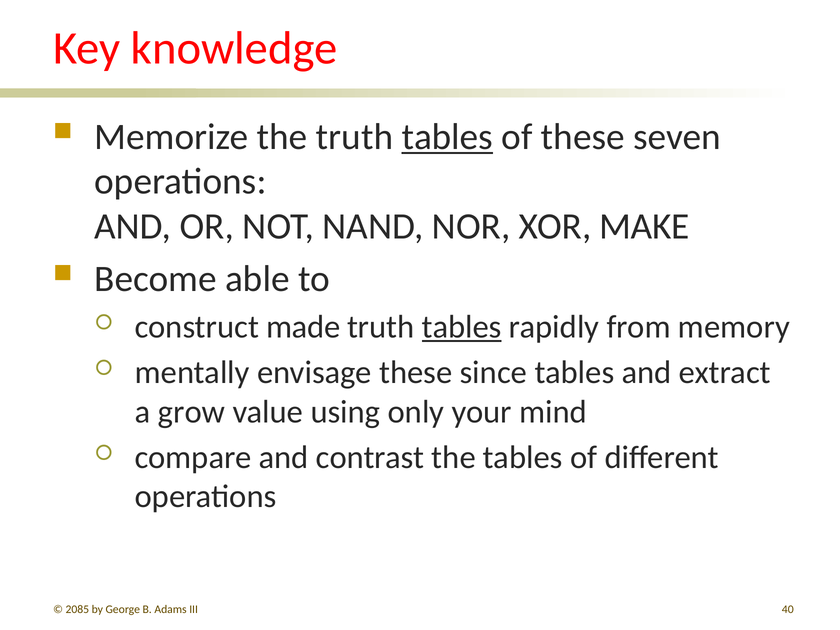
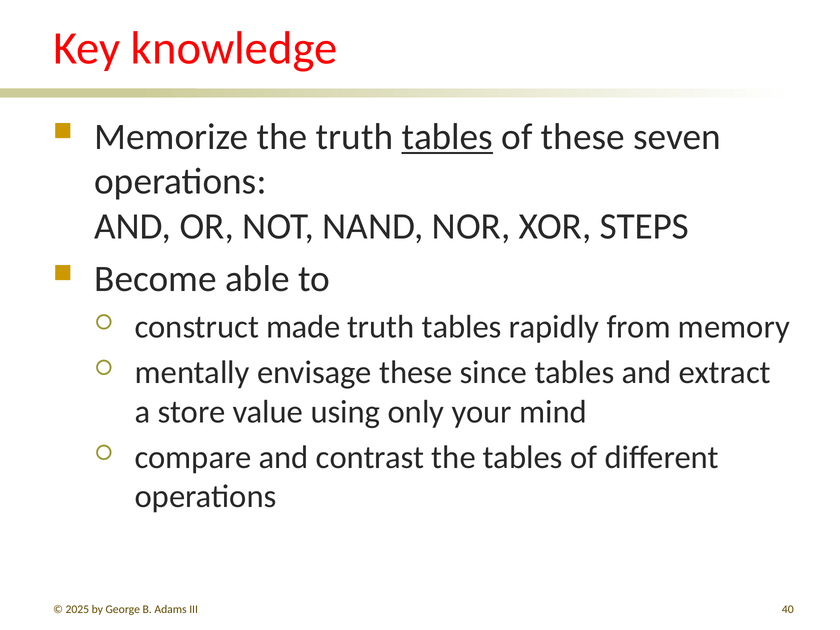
MAKE: MAKE -> STEPS (644, 227)
tables underline: present -> none (462, 327)
grow: grow -> store (192, 412)
2085: 2085 -> 2025 (77, 610)
